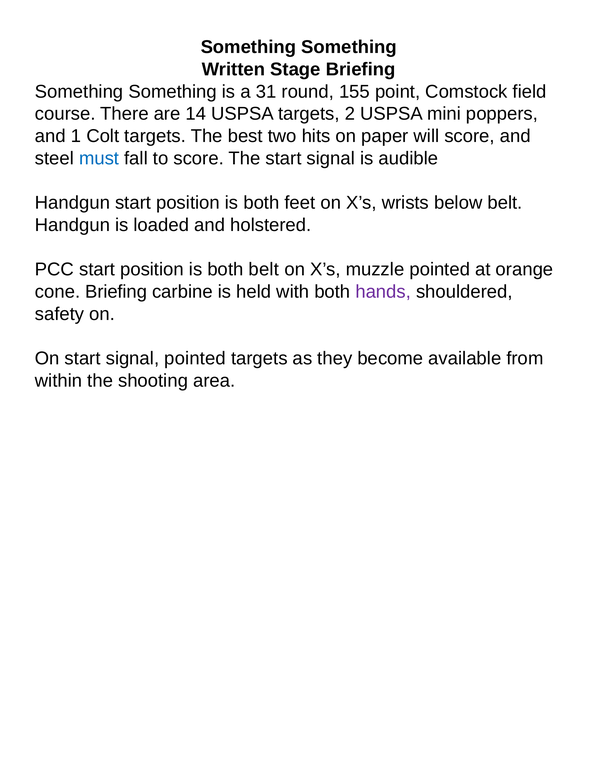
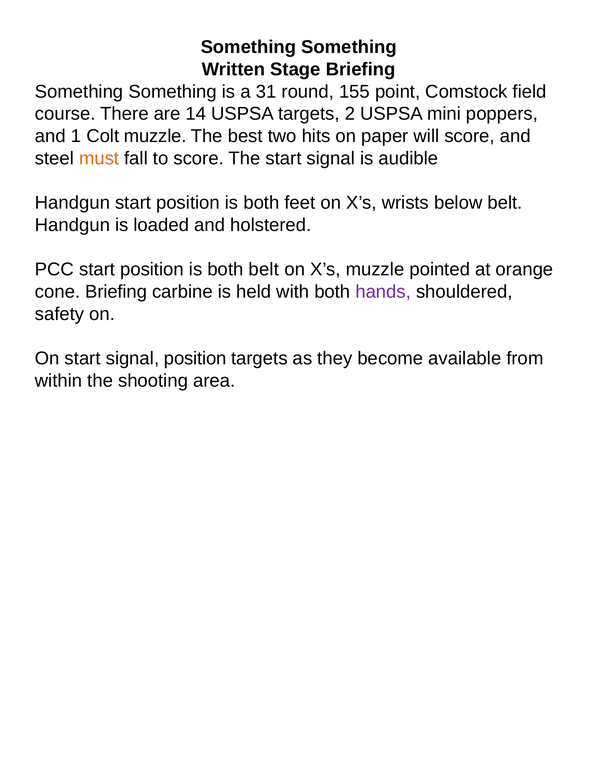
Colt targets: targets -> muzzle (155, 136)
must colour: blue -> orange (99, 158)
signal pointed: pointed -> position (195, 358)
